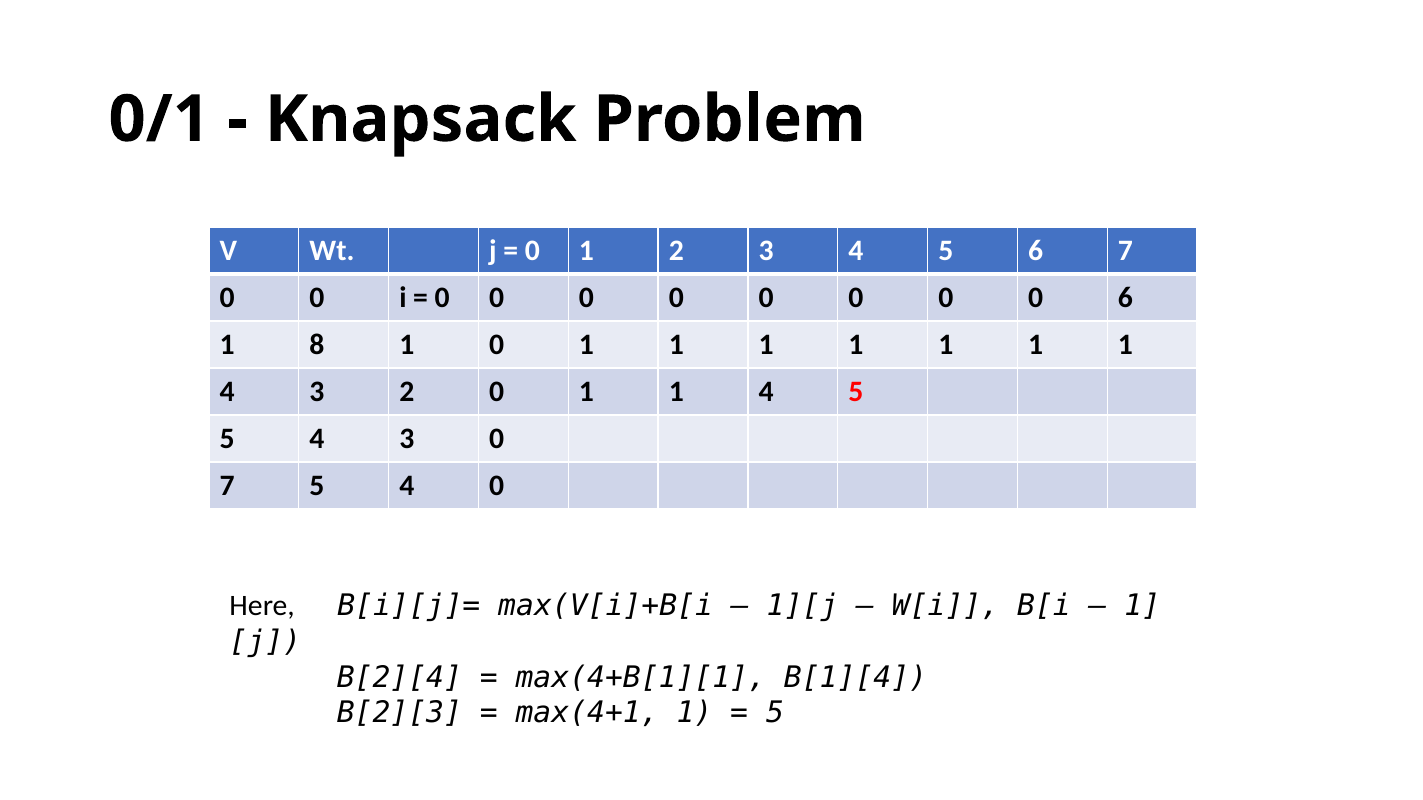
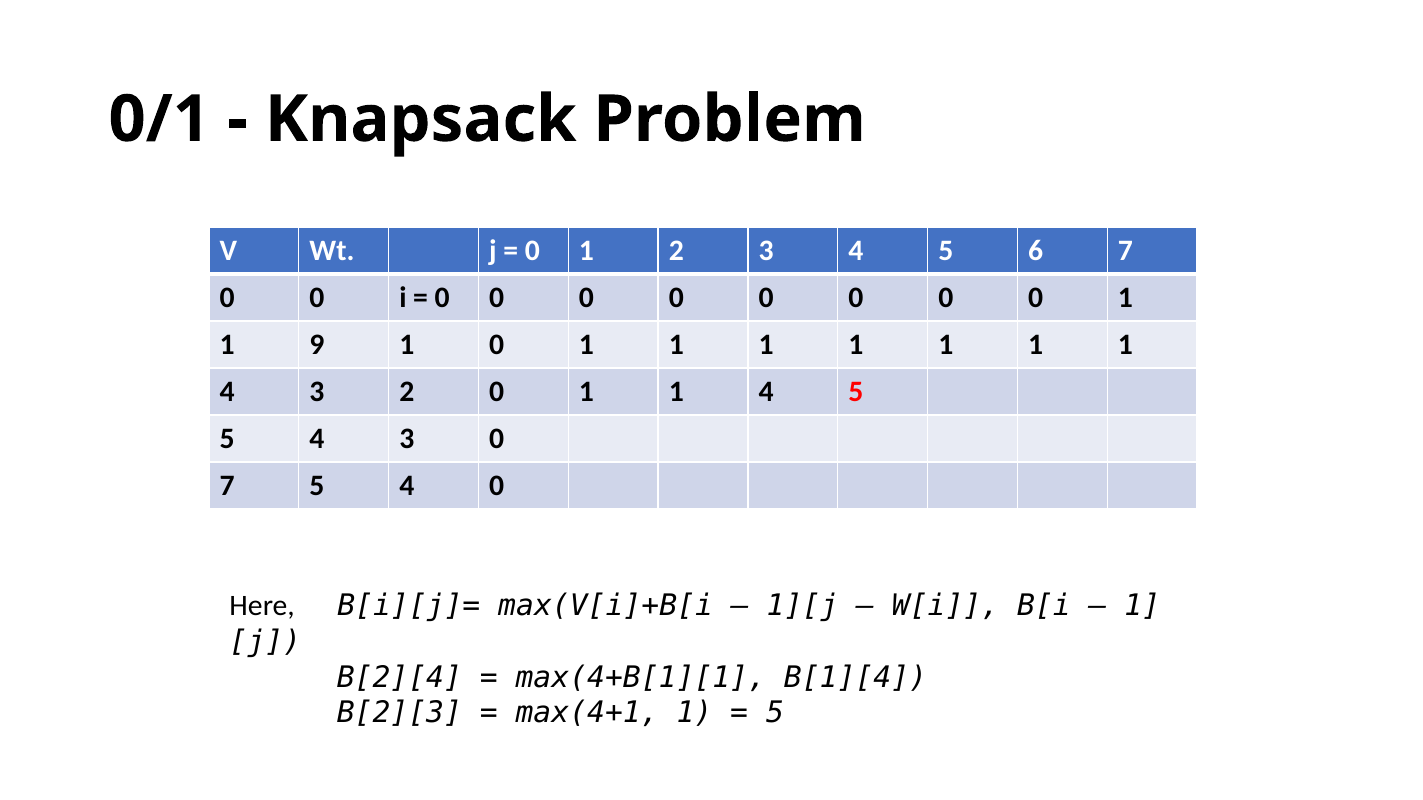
0 0 6: 6 -> 1 (1125, 298)
8: 8 -> 9 (317, 345)
